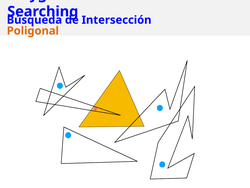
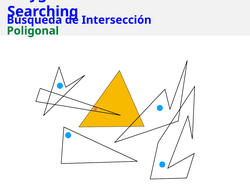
Poligonal colour: orange -> green (33, 31)
